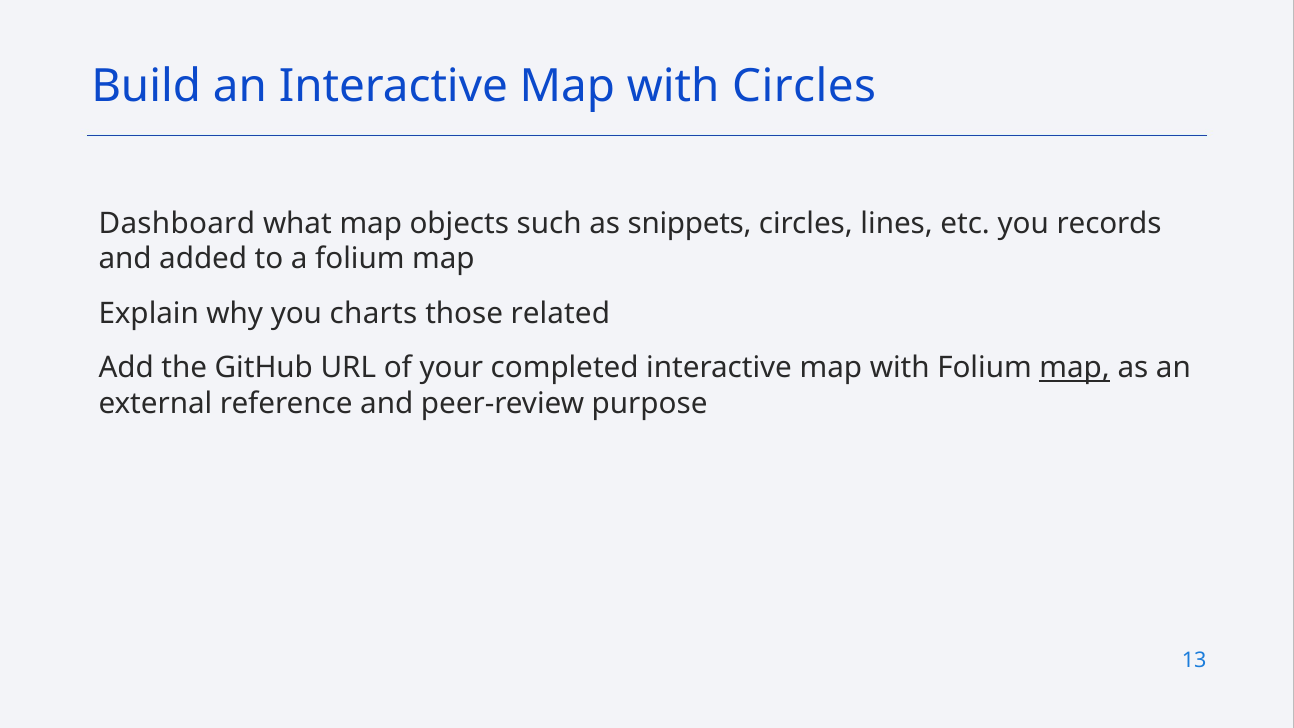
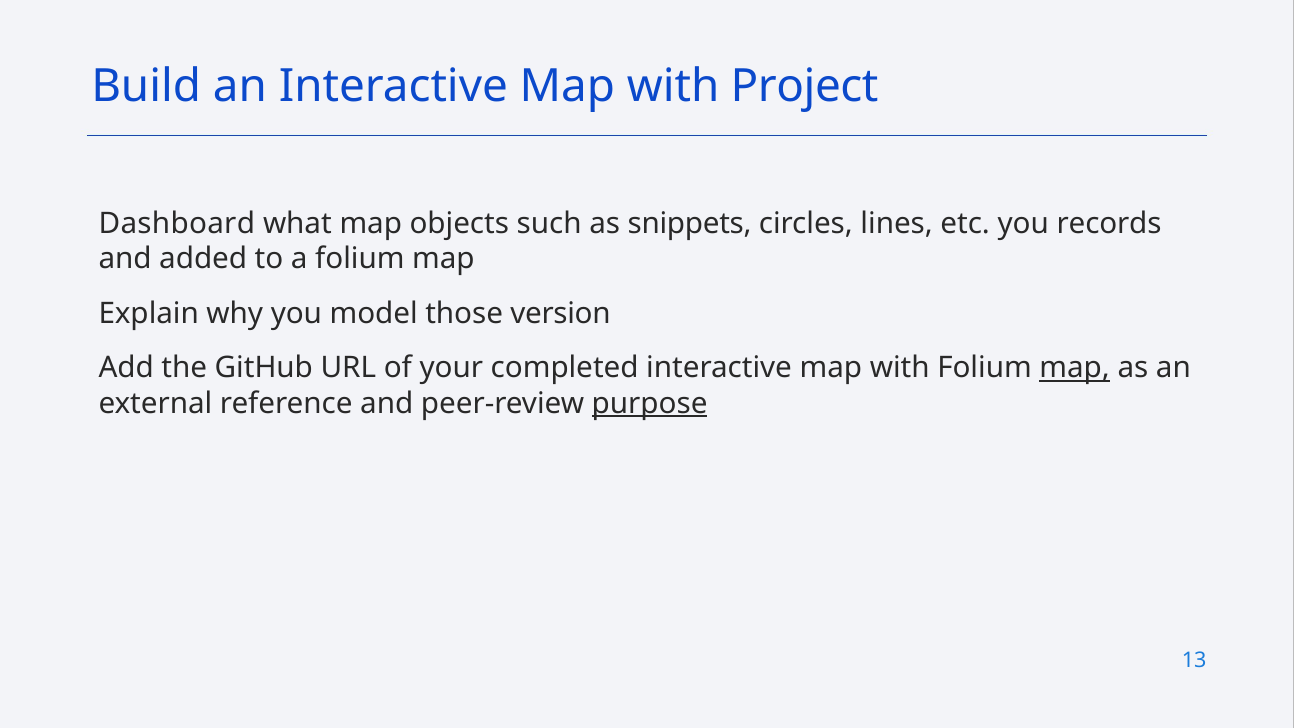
with Circles: Circles -> Project (805, 86)
charts: charts -> model (374, 314)
related: related -> version (561, 314)
purpose underline: none -> present (650, 403)
